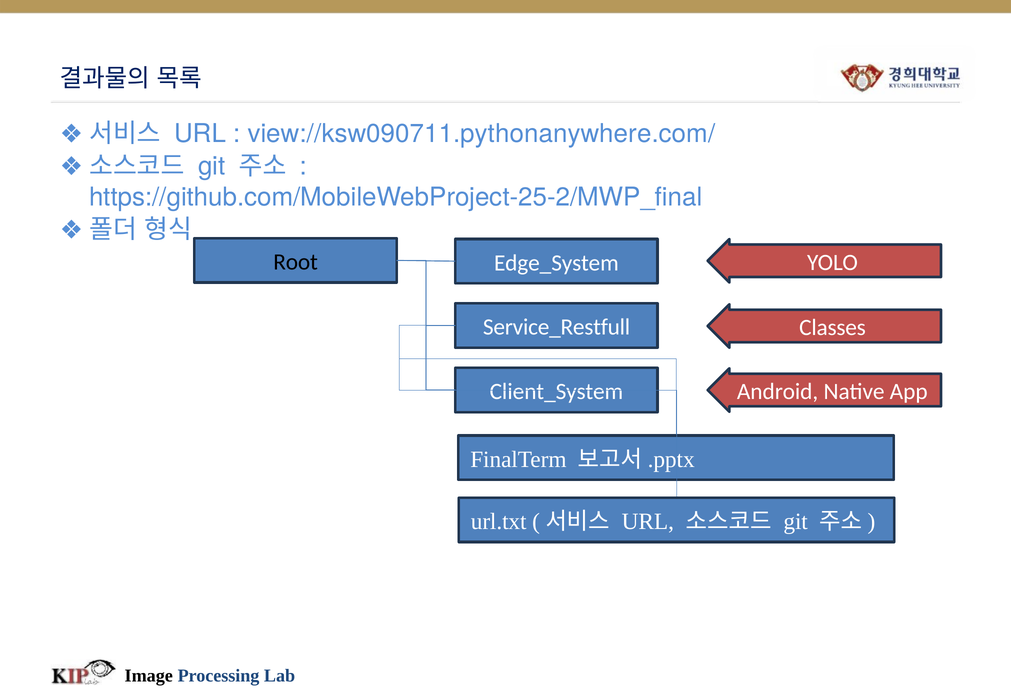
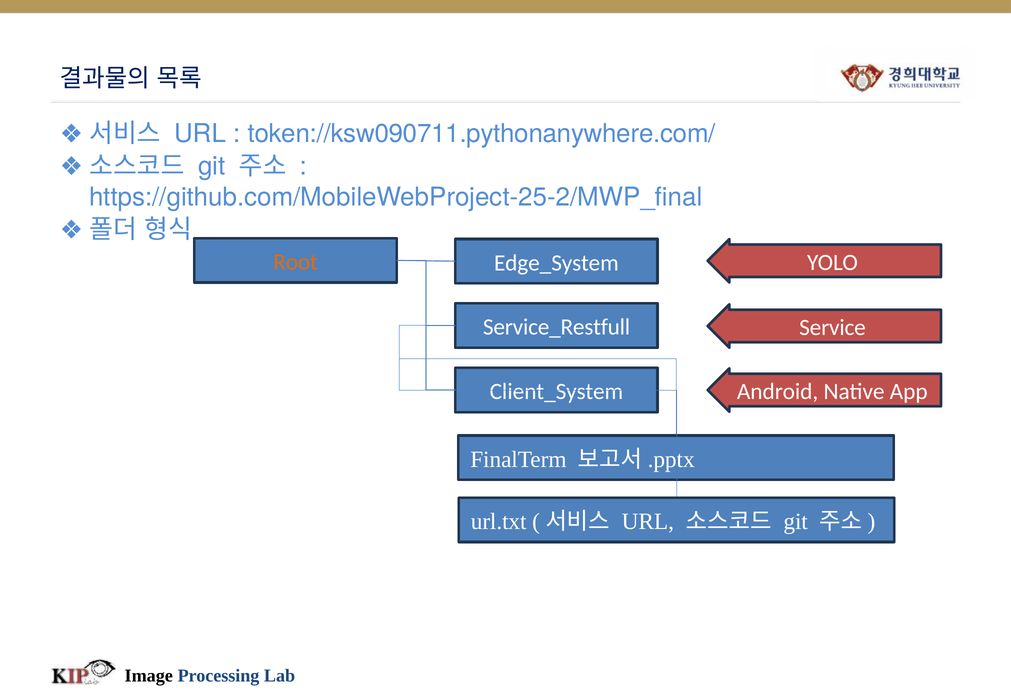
view://ksw090711.pythonanywhere.com/: view://ksw090711.pythonanywhere.com/ -> token://ksw090711.pythonanywhere.com/ (482, 134)
Root colour: black -> orange (296, 262)
Classes: Classes -> Service (833, 328)
